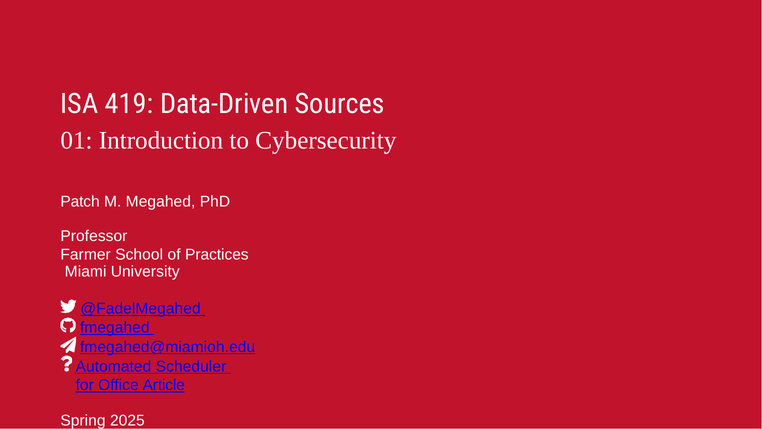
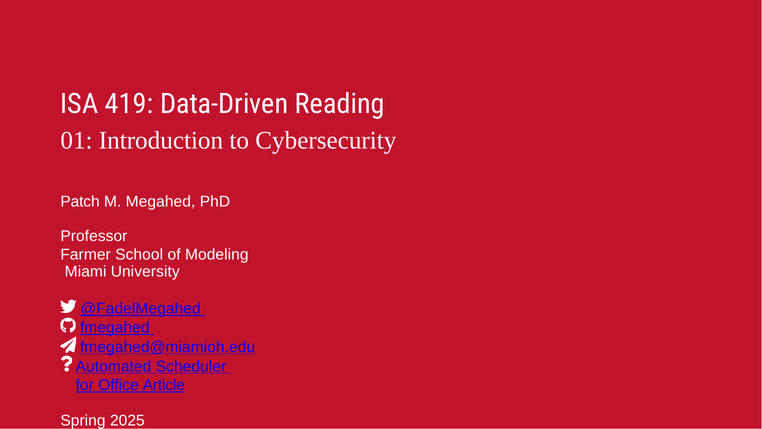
Sources: Sources -> Reading (340, 104)
Practices: Practices -> Modeling (217, 255)
